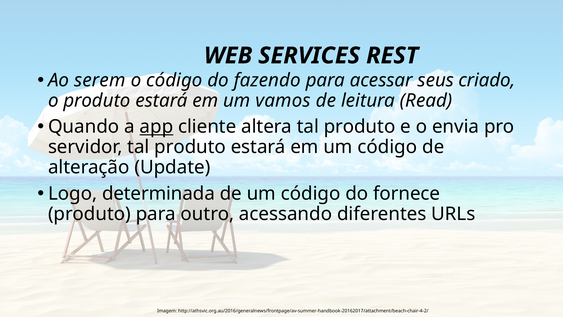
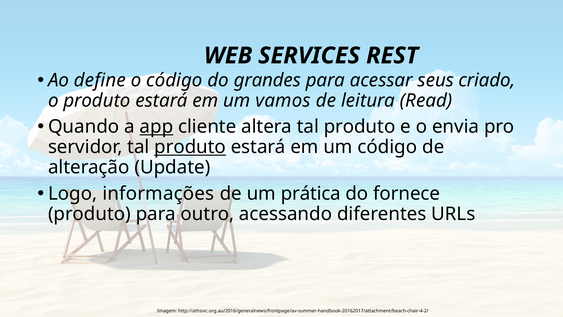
serem: serem -> define (100, 80)
fazendo: fazendo -> grandes (267, 80)
produto underline: none -> present (190, 147)
determinada: determinada -> informações (158, 193)
de um código: código -> prática (311, 193)
